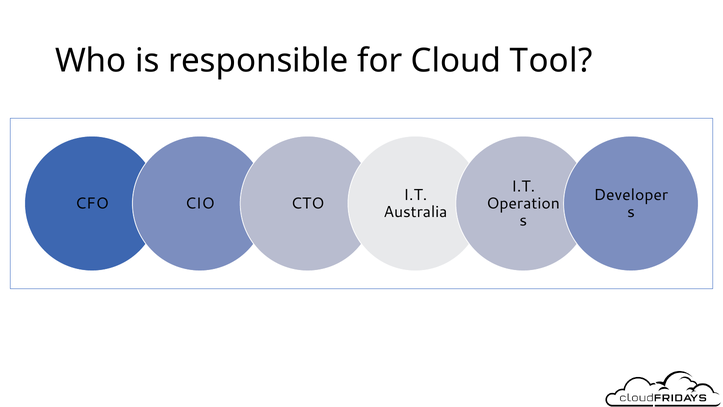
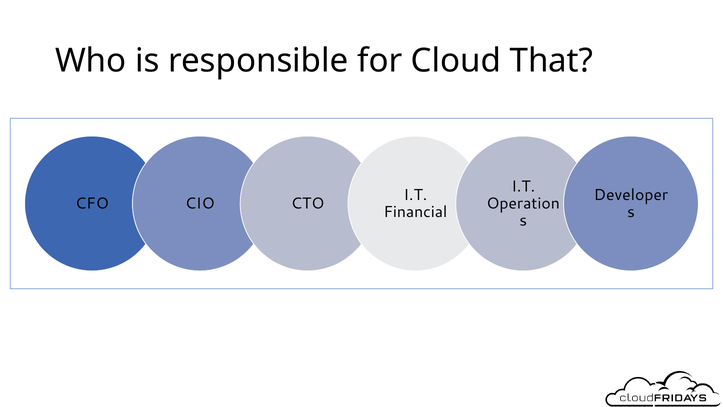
Tool: Tool -> That (551, 61)
Australia: Australia -> Financial (415, 212)
